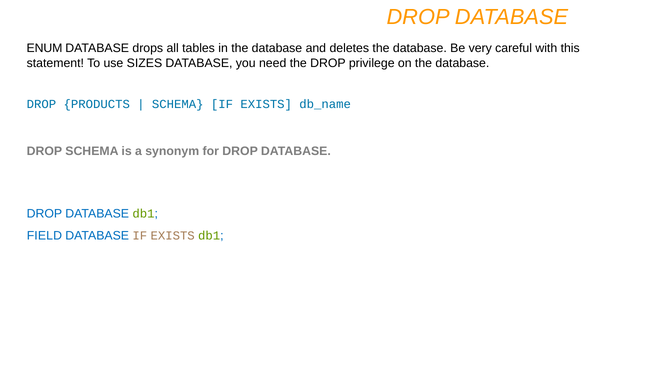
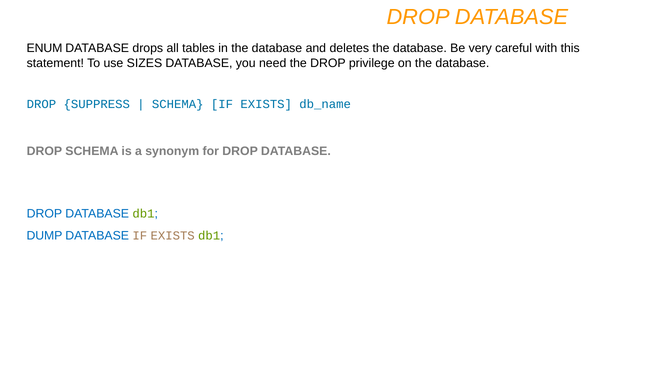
PRODUCTS: PRODUCTS -> SUPPRESS (97, 104)
FIELD: FIELD -> DUMP (45, 236)
